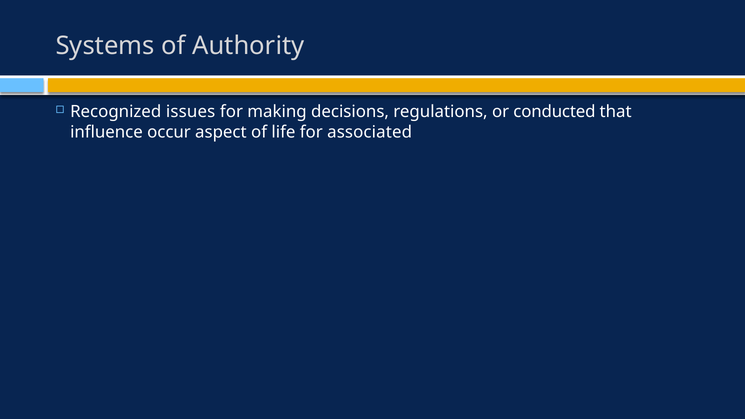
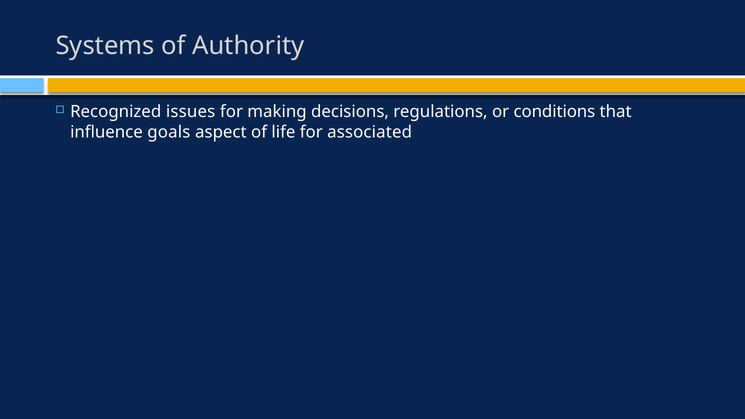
conducted: conducted -> conditions (554, 112)
occur: occur -> goals (169, 132)
